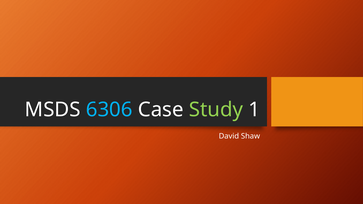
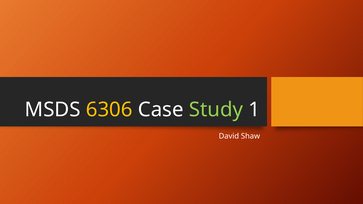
6306 colour: light blue -> yellow (109, 110)
